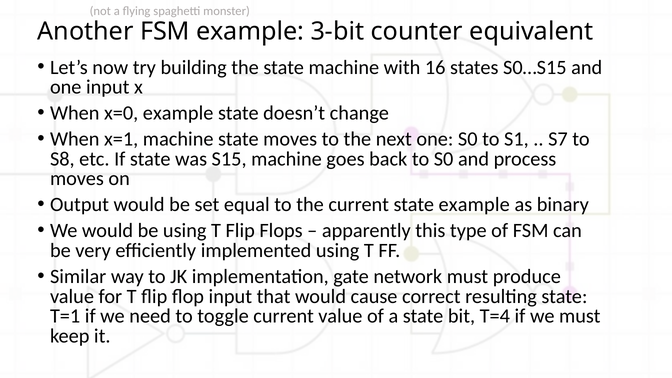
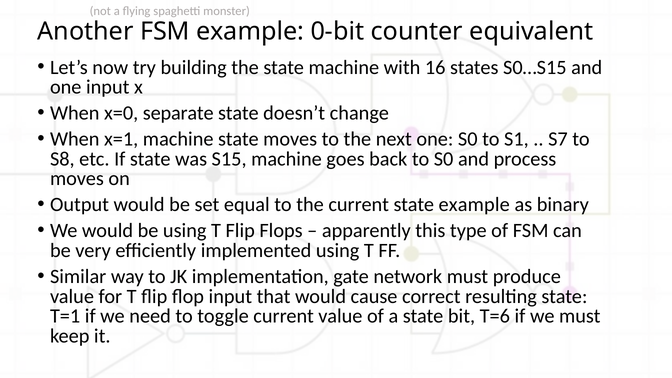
3-bit: 3-bit -> 0-bit (337, 31)
x=0 example: example -> separate (178, 113)
T=4: T=4 -> T=6 (495, 316)
